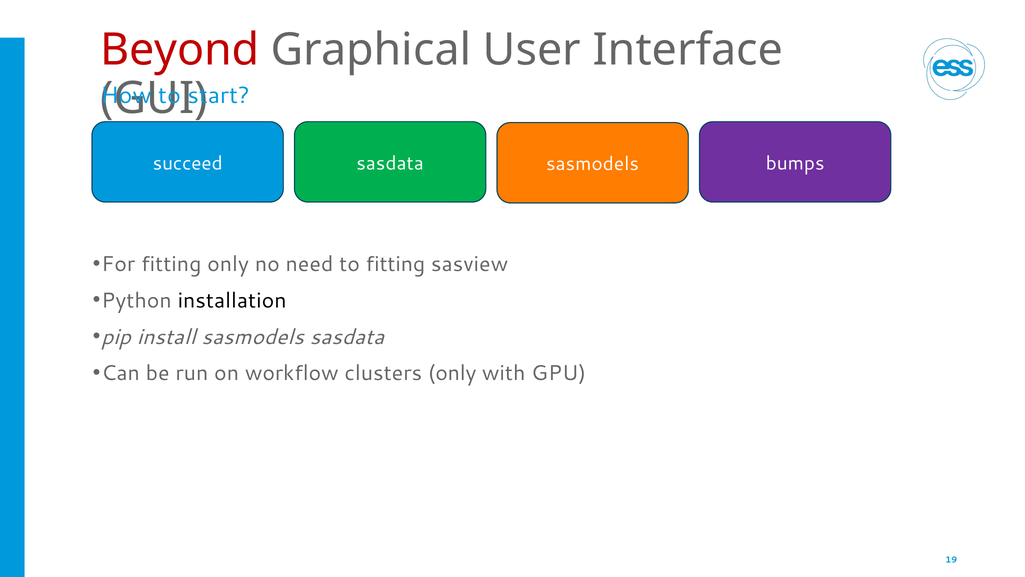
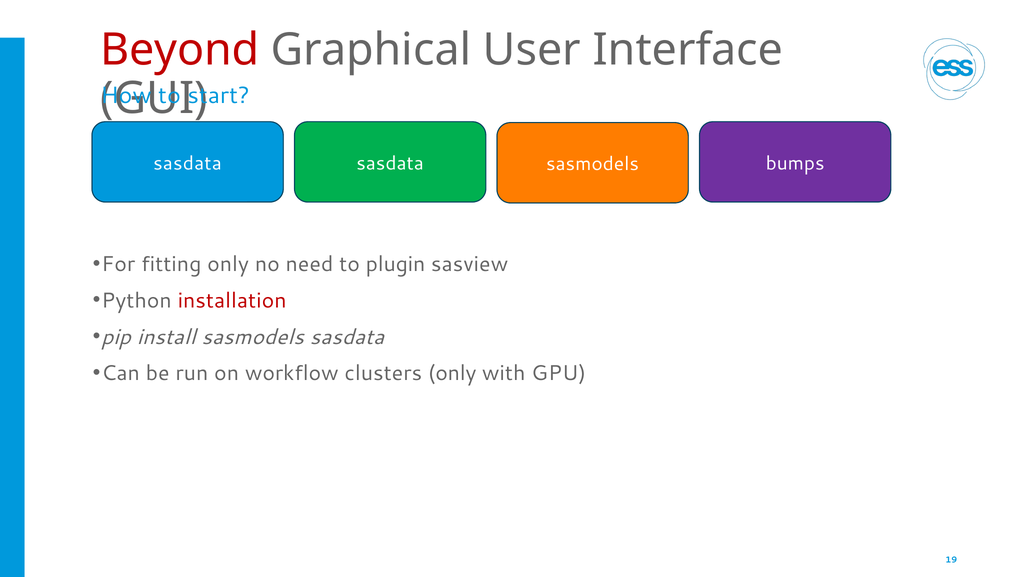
succeed: succeed -> sasdata (187, 163)
to fitting: fitting -> plugin (396, 264)
installation colour: black -> red (232, 300)
